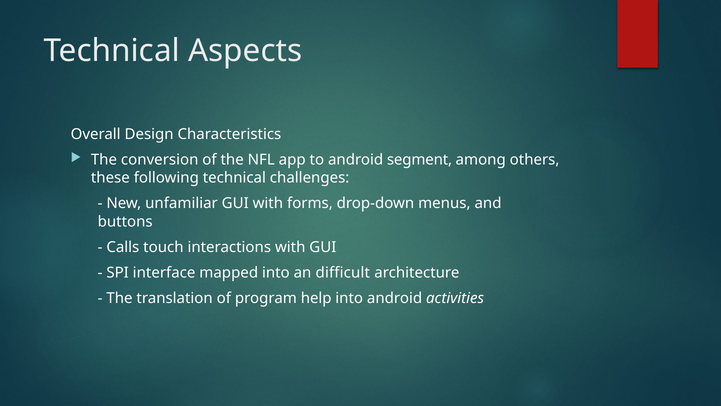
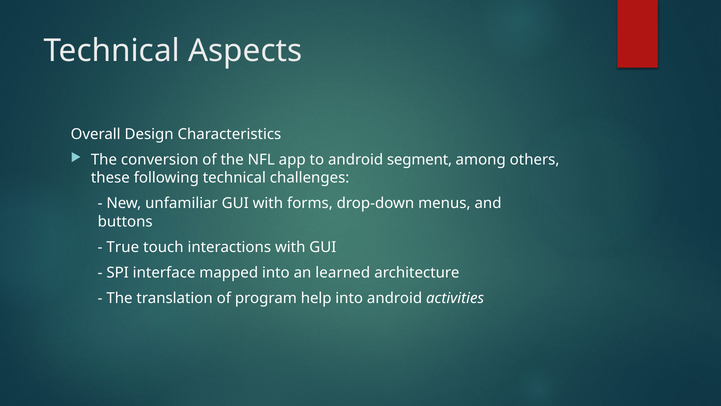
Calls: Calls -> True (123, 247)
difficult: difficult -> learned (343, 272)
